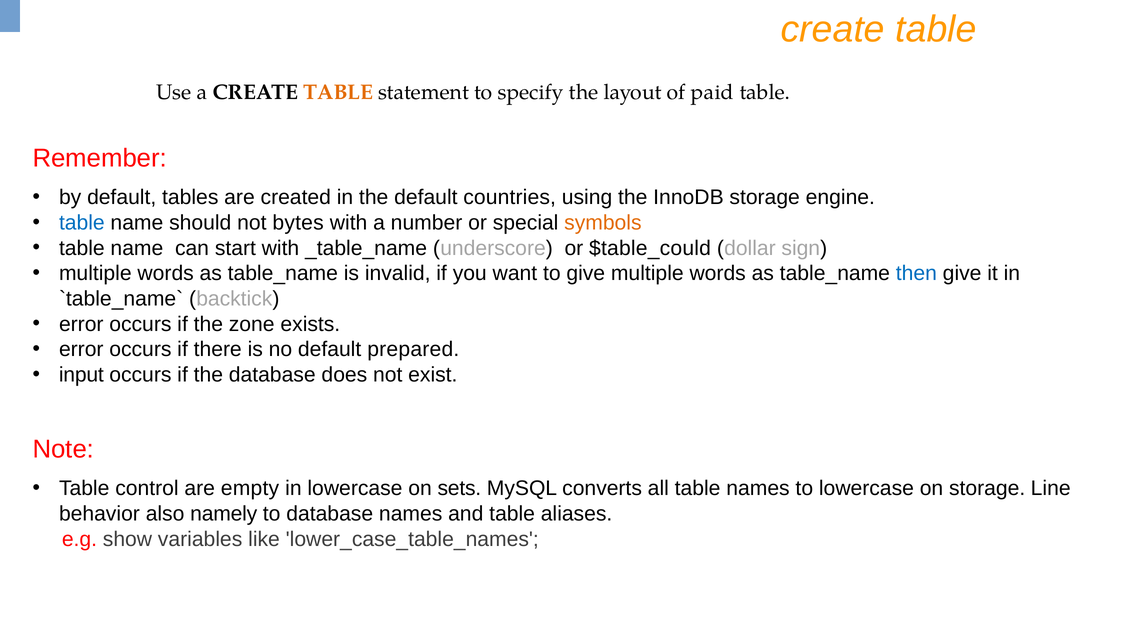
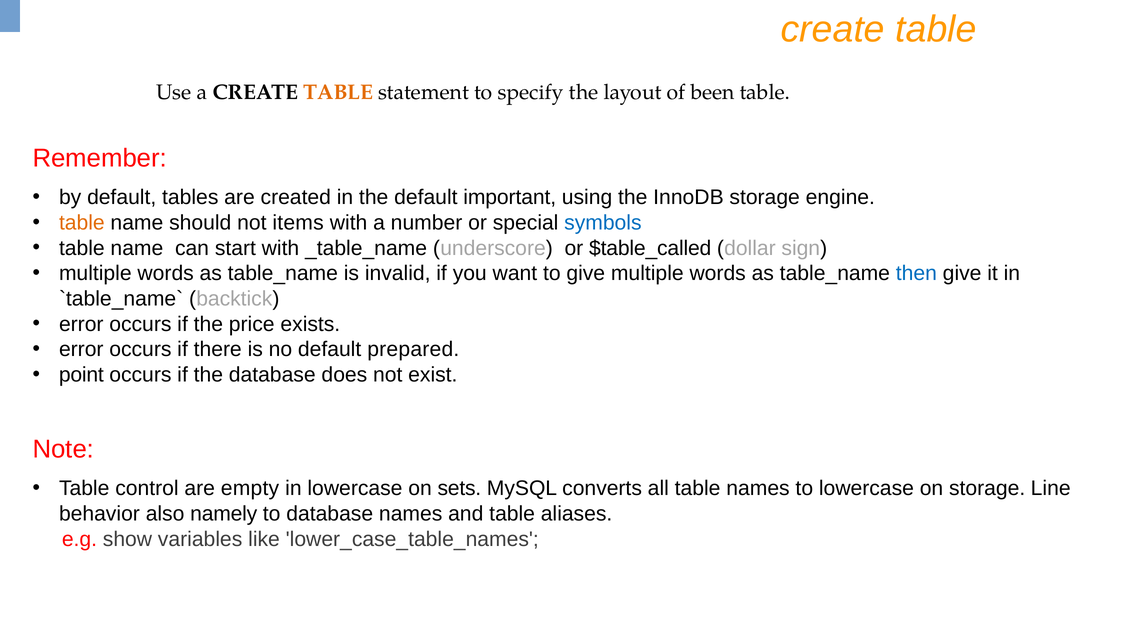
paid: paid -> been (713, 92)
countries: countries -> important (510, 198)
table colour: blue -> orange (82, 223)
bytes: bytes -> items (298, 223)
symbols colour: orange -> blue (603, 223)
$table_could: $table_could -> $table_called (650, 248)
zone: zone -> price (252, 324)
input: input -> point (81, 375)
